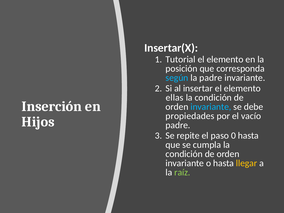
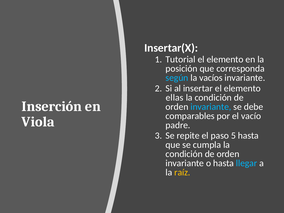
la padre: padre -> vacíos (211, 78)
propiedades: propiedades -> comparables (190, 116)
Hijos: Hijos -> Viola (38, 122)
0: 0 -> 5 (233, 136)
llegar colour: yellow -> light blue (247, 163)
raíz colour: light green -> yellow (182, 172)
